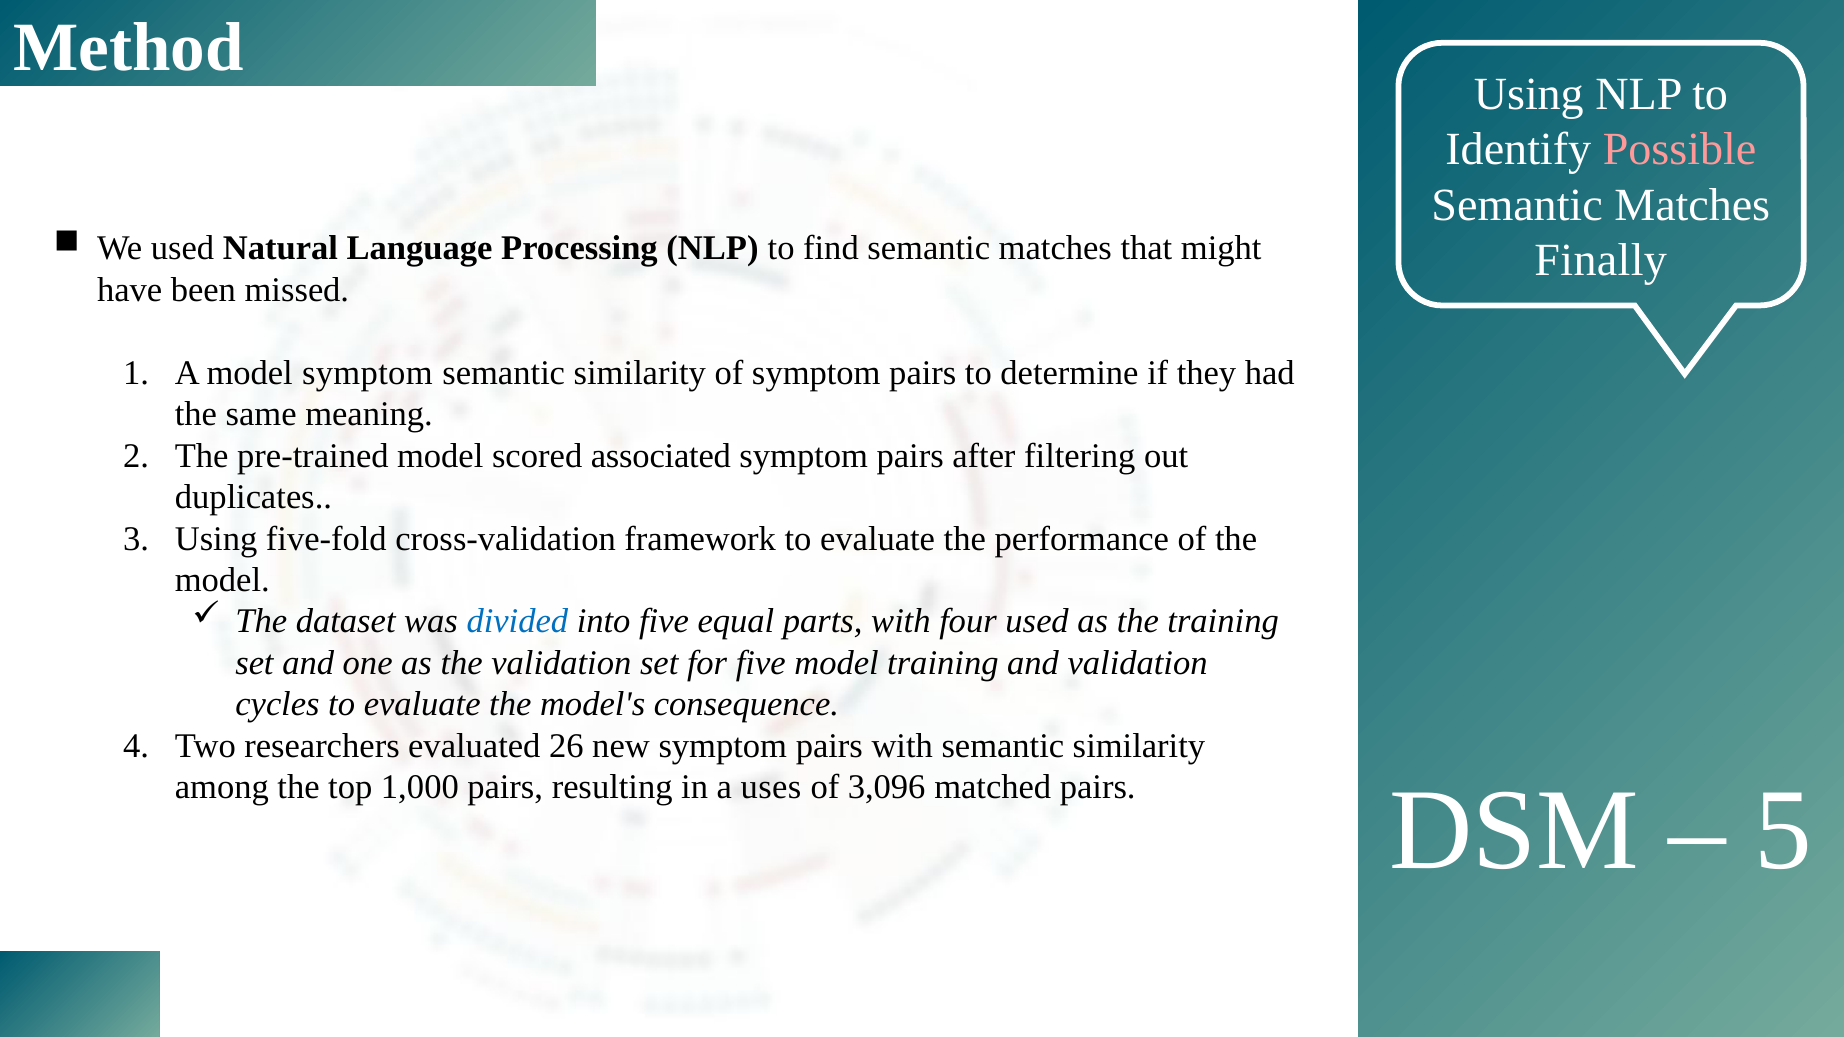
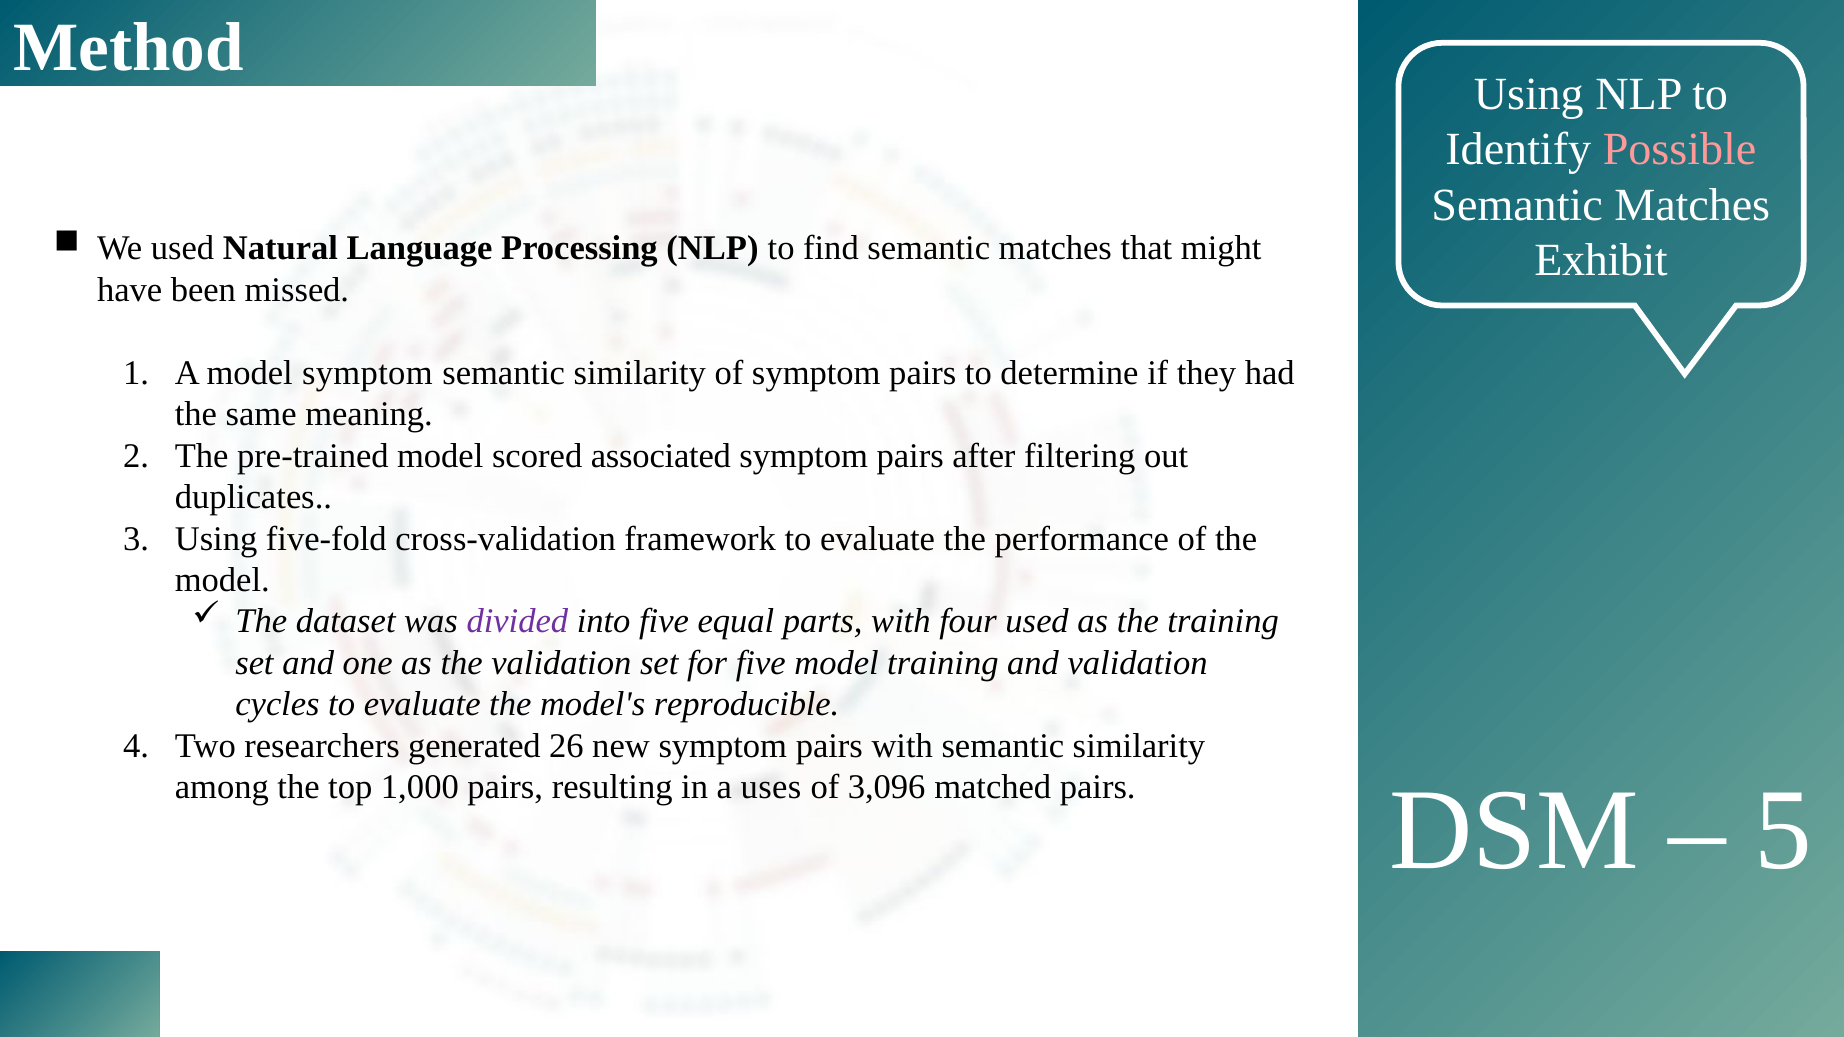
Finally: Finally -> Exhibit (1601, 260)
divided colour: blue -> purple (517, 622)
consequence: consequence -> reproducible (747, 705)
evaluated: evaluated -> generated (474, 746)
